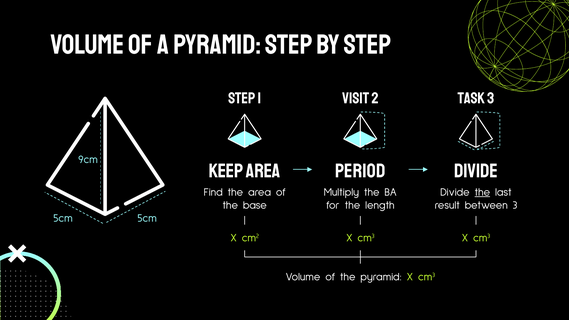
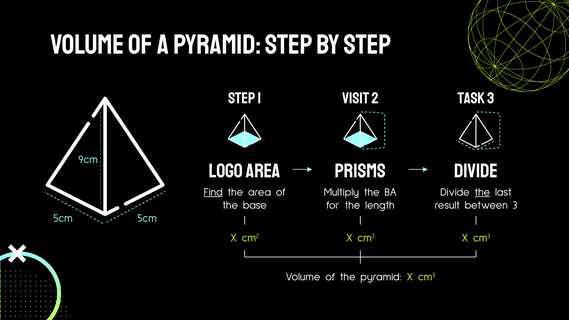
KEEP: KEEP -> LOGO (226, 171)
PERIOD: PERIOD -> PRISMS (360, 171)
Find underline: none -> present (213, 192)
